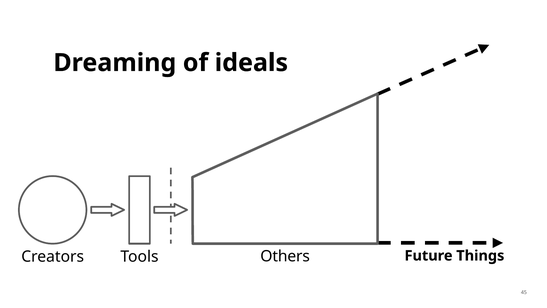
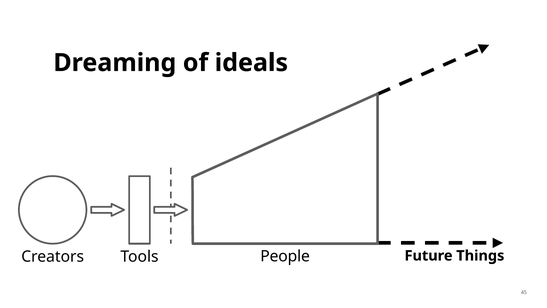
Others: Others -> People (285, 256)
